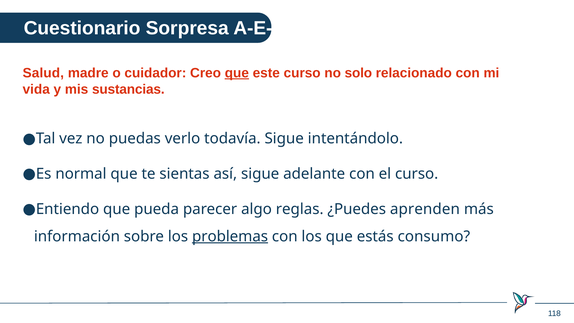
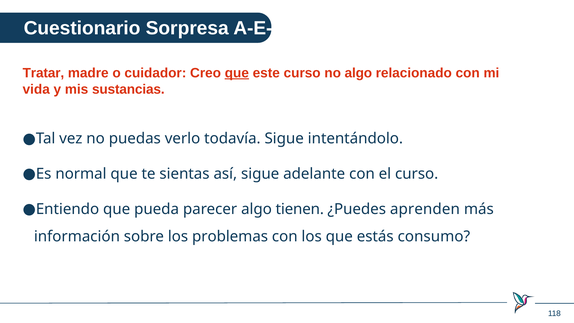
Salud: Salud -> Tratar (43, 73)
no solo: solo -> algo (358, 73)
reglas: reglas -> tienen (300, 209)
problemas underline: present -> none (230, 236)
